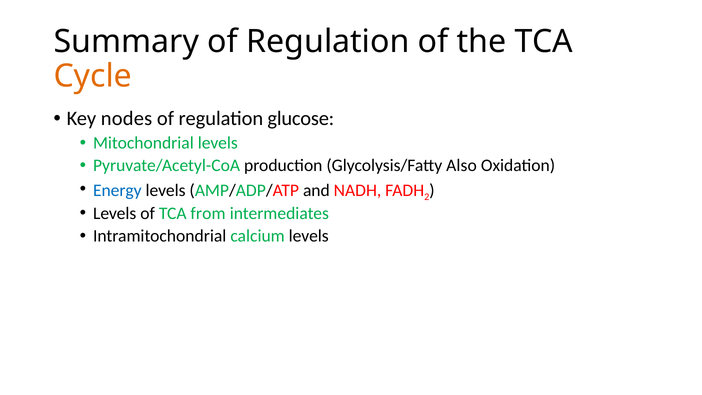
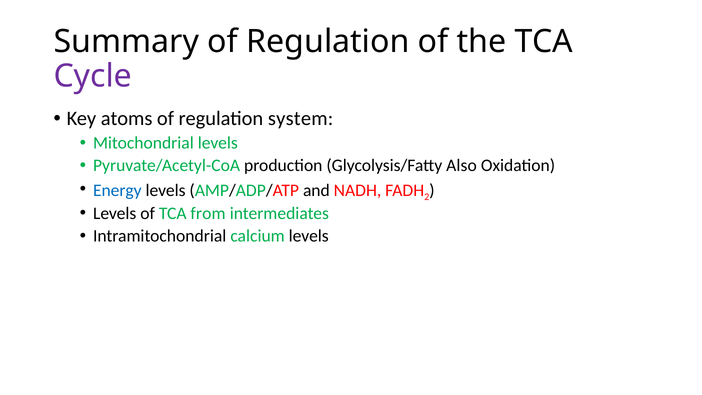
Cycle colour: orange -> purple (93, 76)
nodes: nodes -> atoms (127, 119)
glucose: glucose -> system (301, 119)
